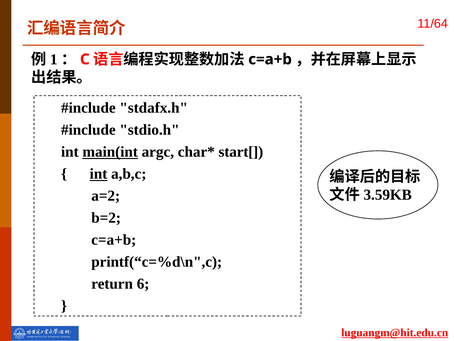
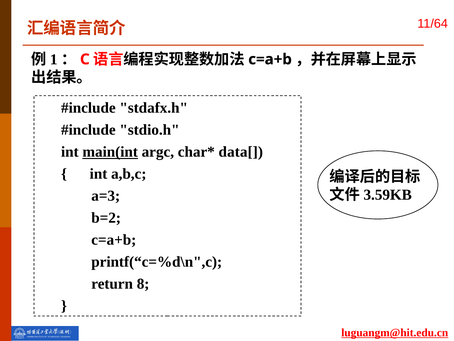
start[: start[ -> data[ (241, 152)
int underline: present -> none (98, 174)
a=2: a=2 -> a=3 (106, 196)
6: 6 -> 8 (143, 283)
